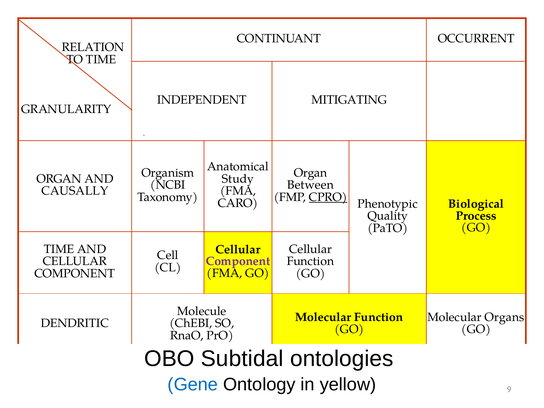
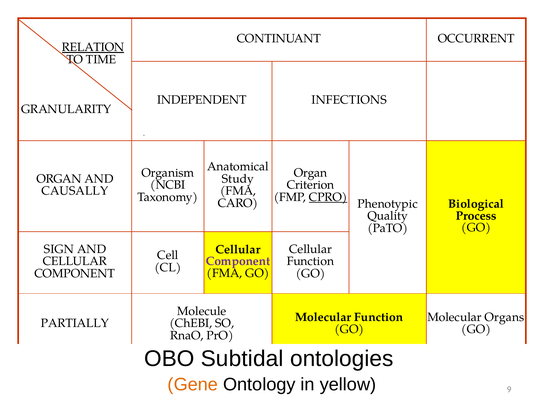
RELATION underline: none -> present (93, 47)
MITIGATING: MITIGATING -> INFECTIONS (349, 100)
Between: Between -> Criterion (311, 185)
TIME: TIME -> SIGN (59, 249)
DENDRITIC: DENDRITIC -> PARTIALLY (75, 323)
Gene colour: blue -> orange (193, 384)
